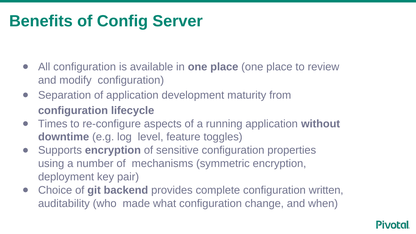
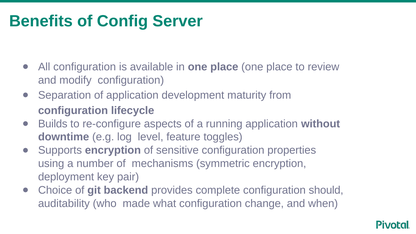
Times: Times -> Builds (53, 124)
written: written -> should (326, 190)
